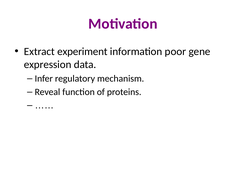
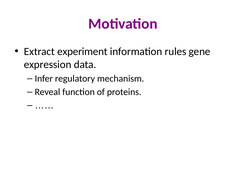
poor: poor -> rules (176, 52)
